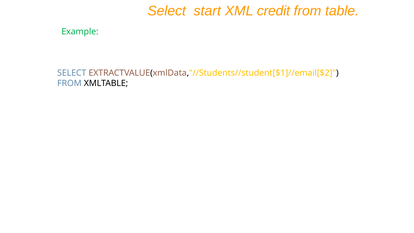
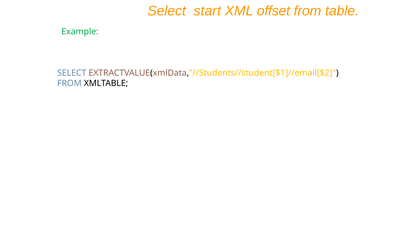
credit: credit -> offset (273, 11)
